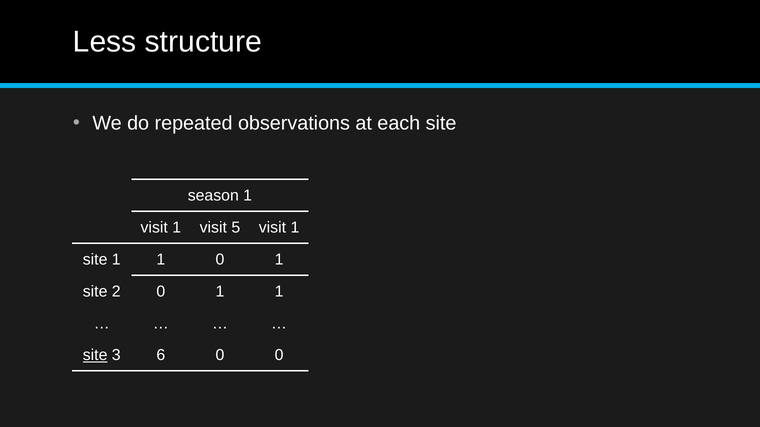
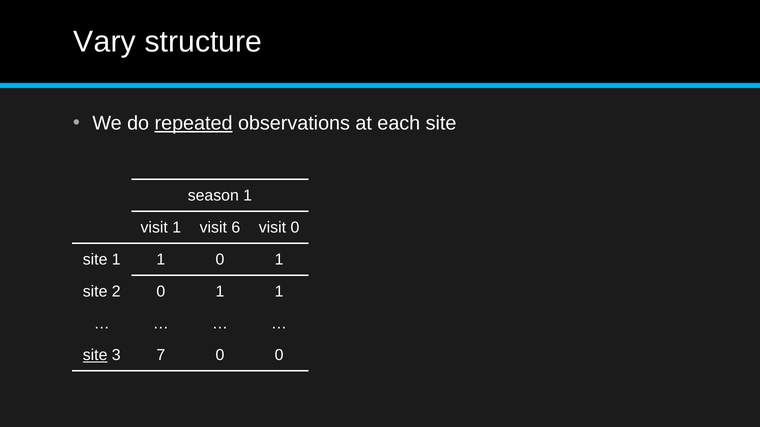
Less: Less -> Vary (105, 42)
repeated underline: none -> present (194, 123)
5: 5 -> 6 (236, 228)
1: 1 -> 0 (295, 228)
6: 6 -> 7 (161, 356)
